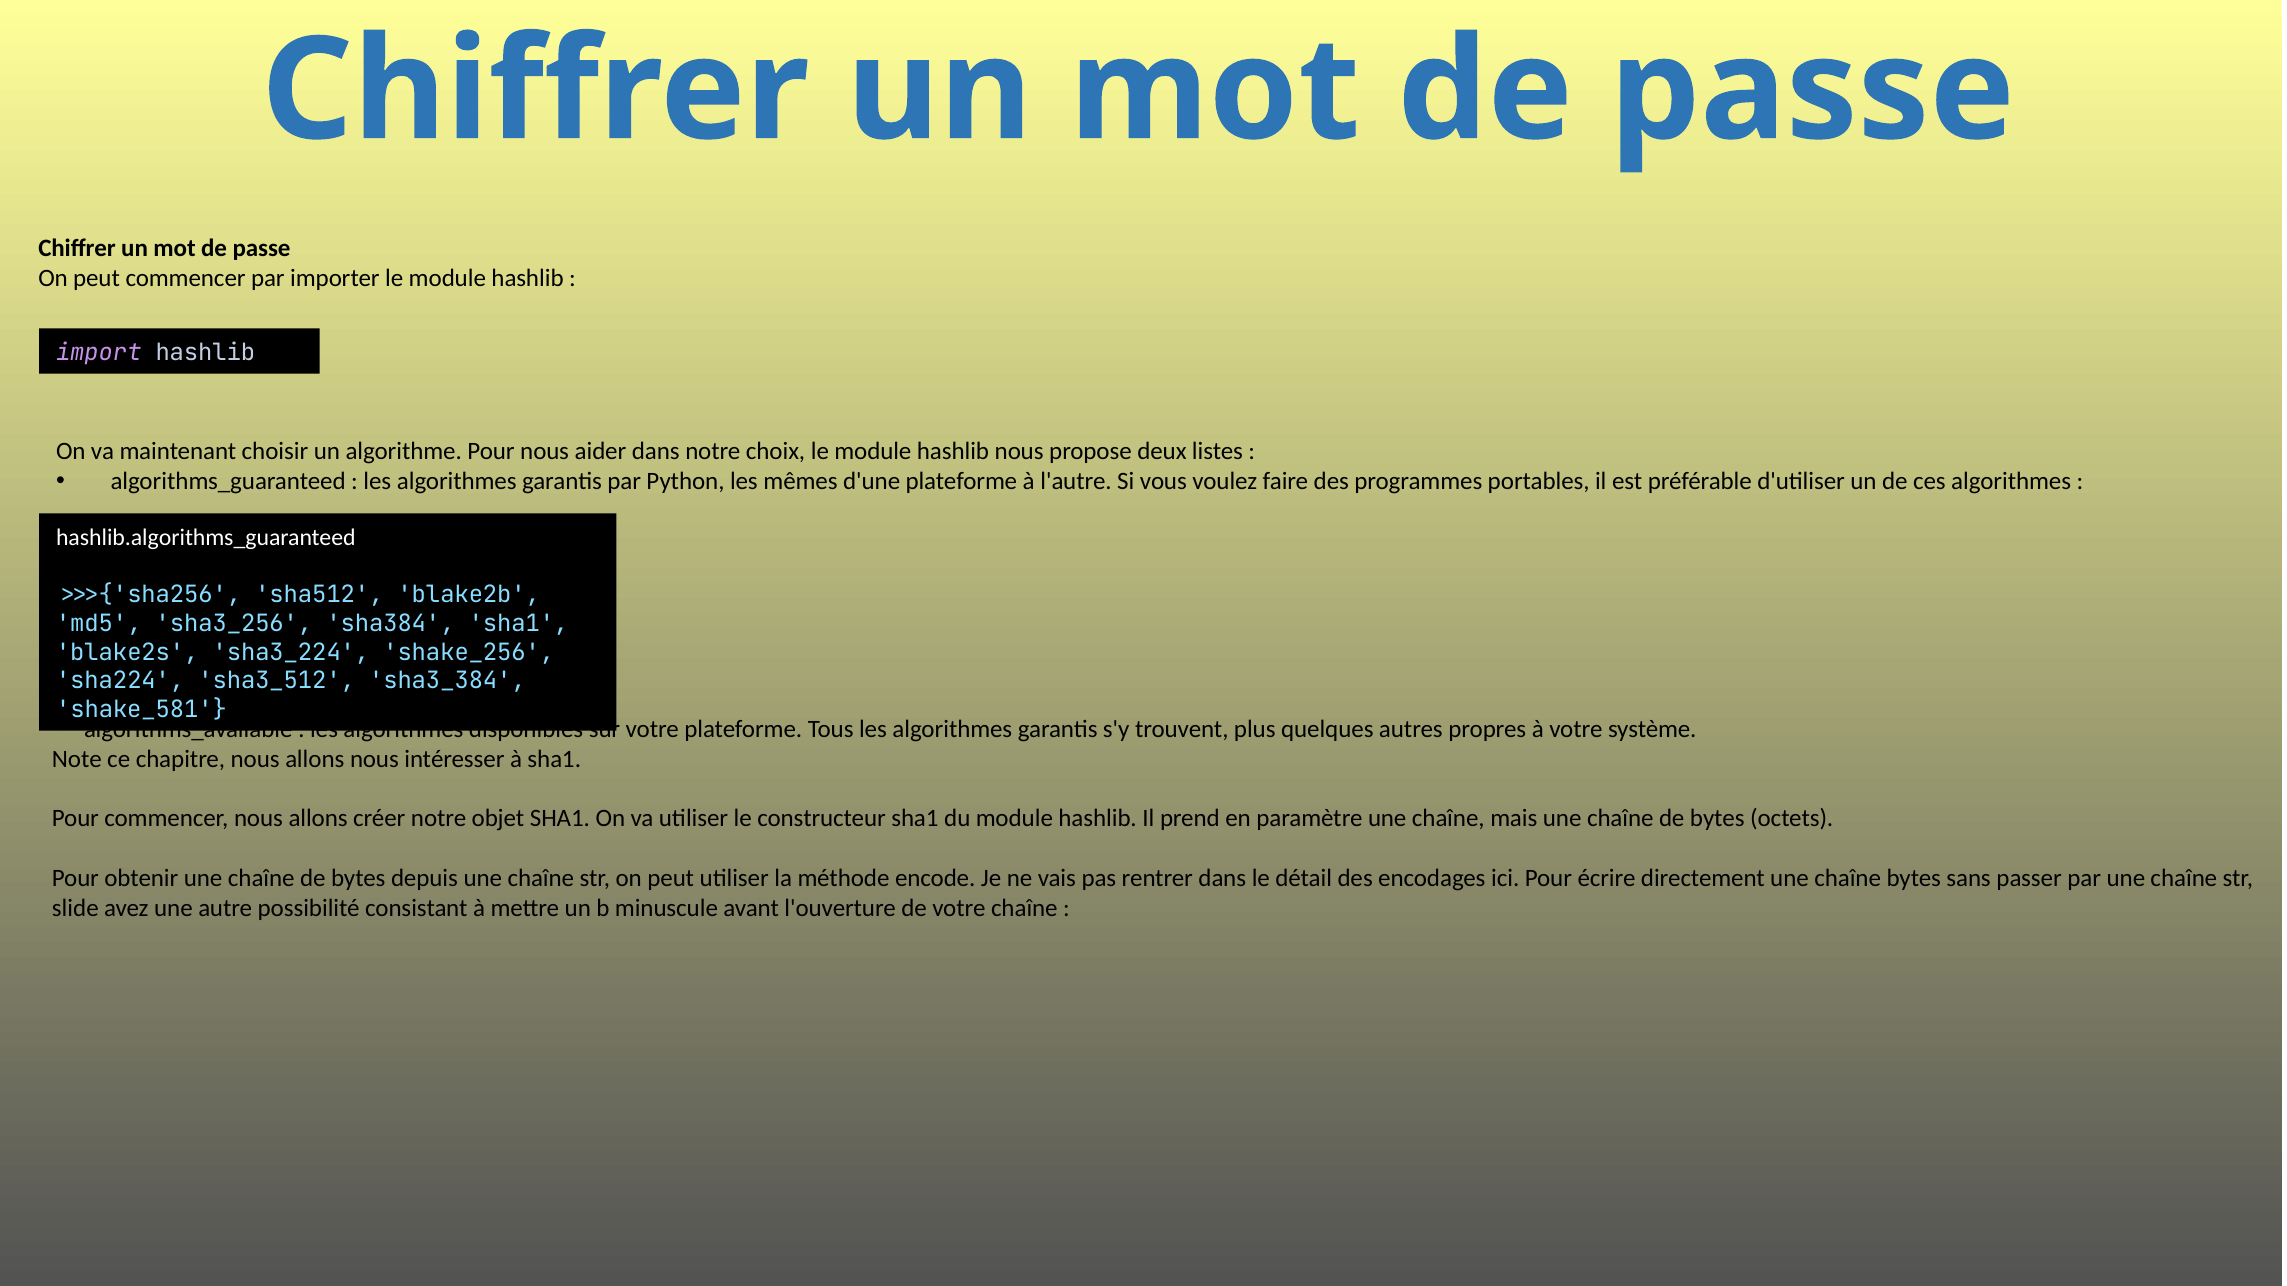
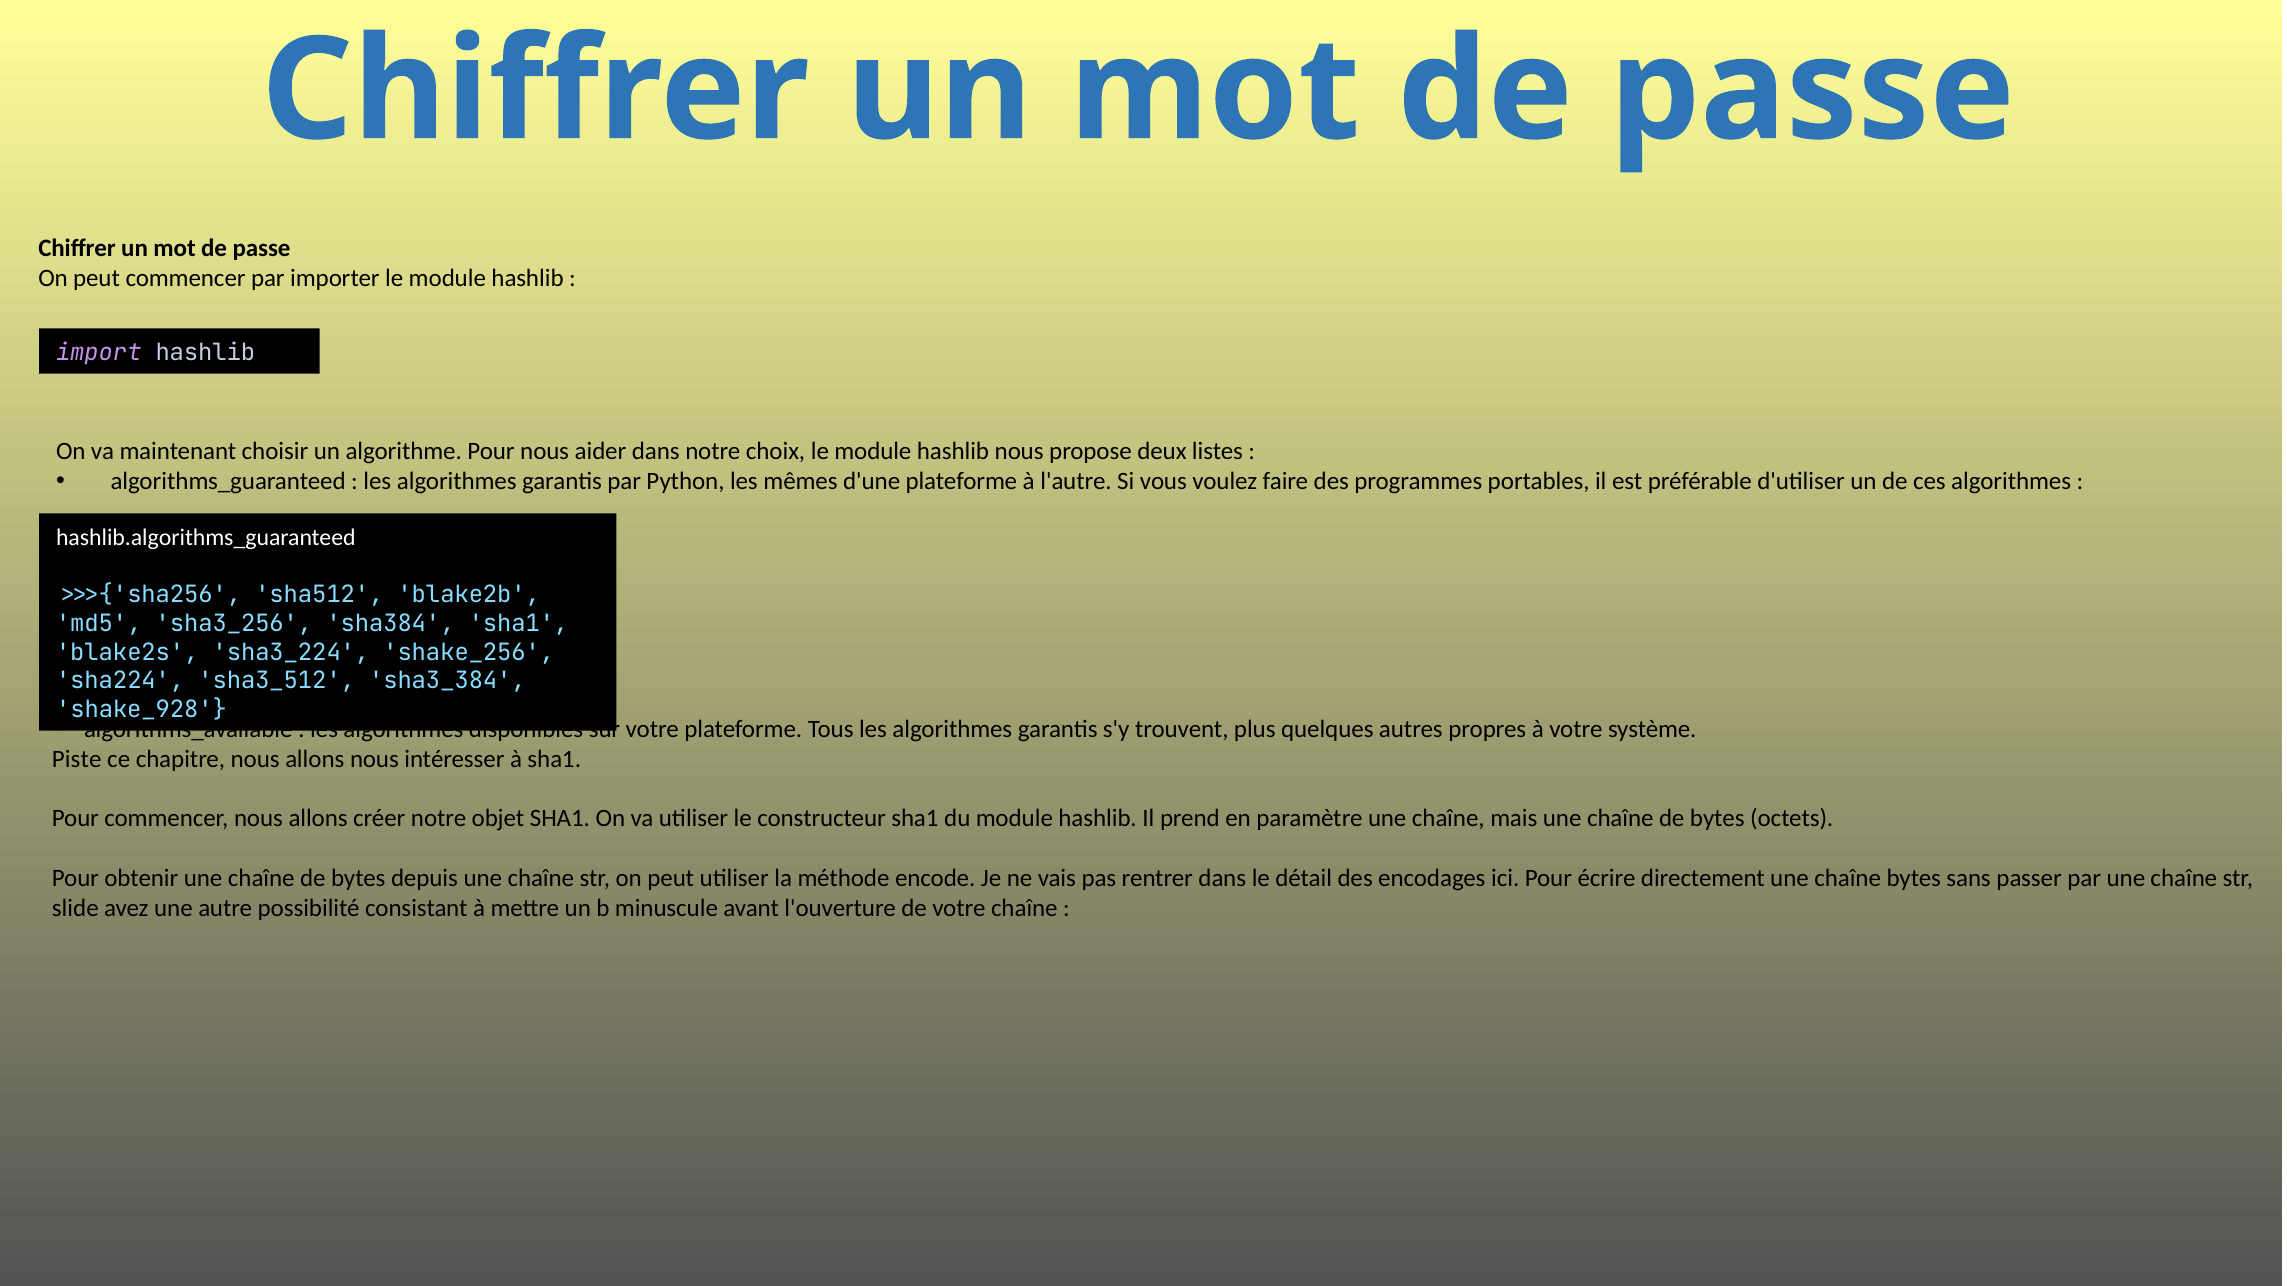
shake_581: shake_581 -> shake_928 (142, 710)
Note: Note -> Piste (77, 759)
